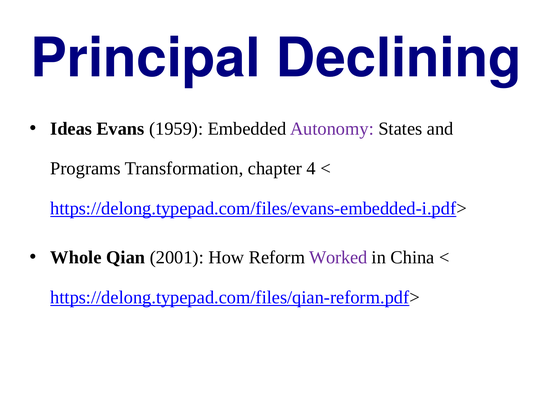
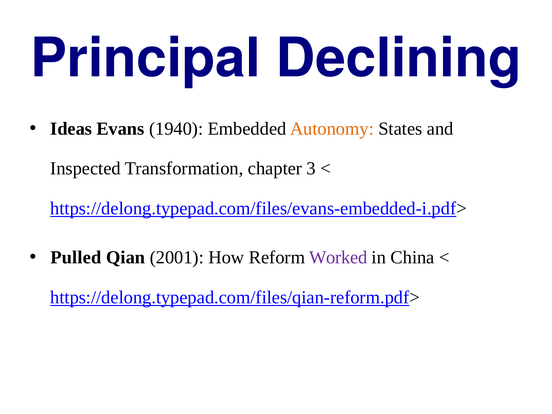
1959: 1959 -> 1940 (176, 129)
Autonomy colour: purple -> orange (332, 129)
Programs: Programs -> Inspected (86, 169)
4: 4 -> 3 (311, 169)
Whole: Whole -> Pulled (76, 257)
